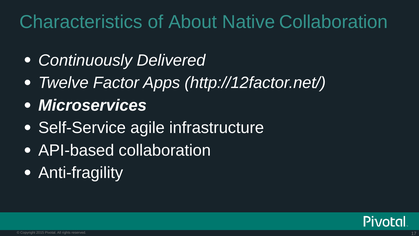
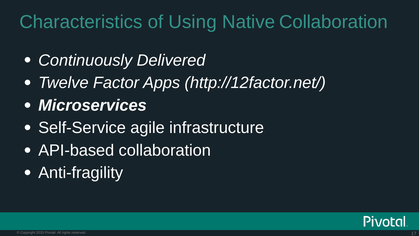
About: About -> Using (193, 22)
